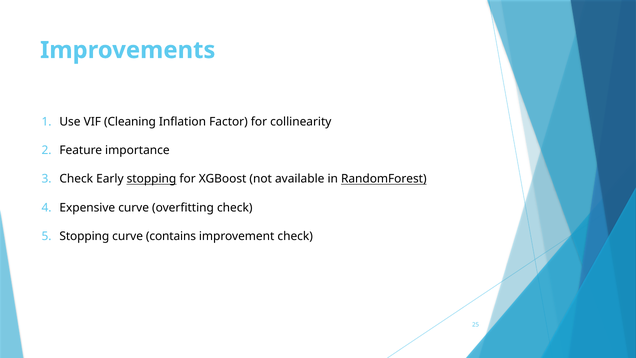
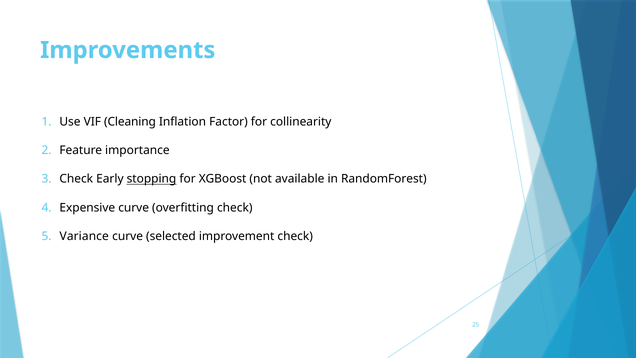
RandomForest underline: present -> none (384, 179)
Stopping: Stopping -> Variance (84, 236)
contains: contains -> selected (171, 236)
